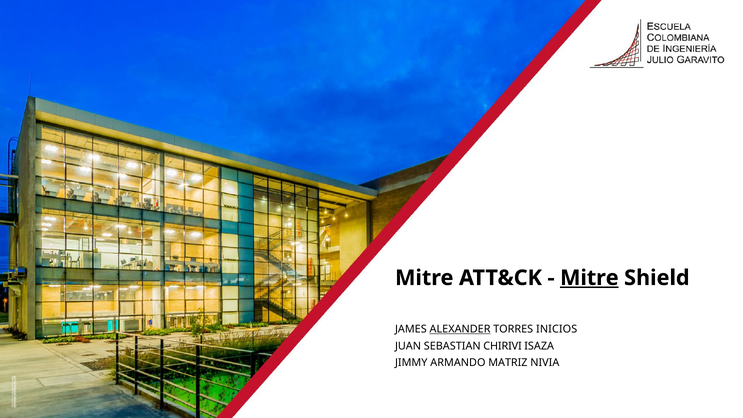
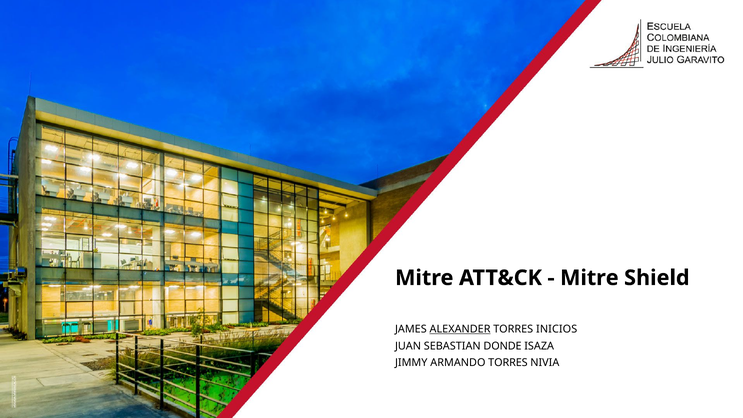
Mitre underline: present -> none (589, 278)
CHIRIVI: CHIRIVI -> DONDE (503, 346)
ARMANDO MATRIZ: MATRIZ -> TORRES (508, 363)
